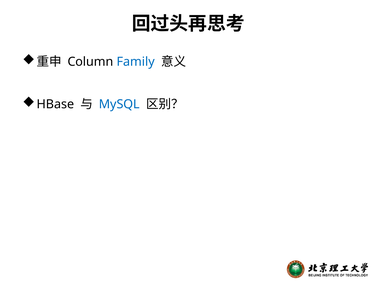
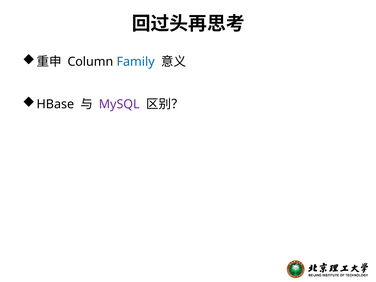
MySQL colour: blue -> purple (119, 104)
